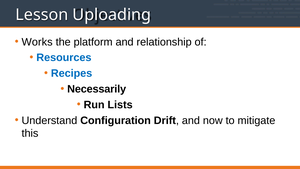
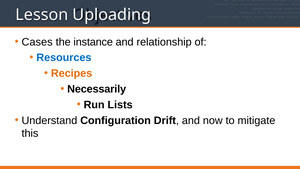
Works: Works -> Cases (37, 42)
platform: platform -> instance (93, 42)
Recipes colour: blue -> orange (72, 73)
